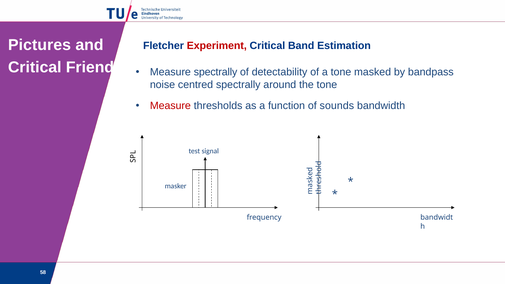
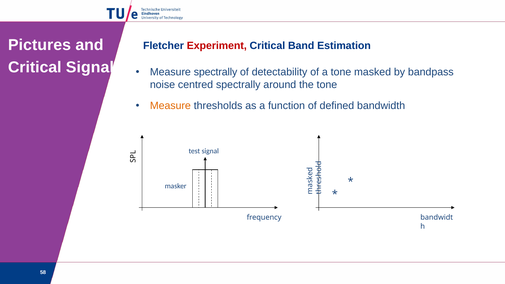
Critical Friend: Friend -> Signal (90, 67)
Measure colour: red -> orange (170, 106)
sounds: sounds -> defined (337, 106)
